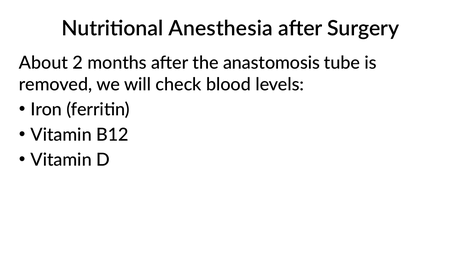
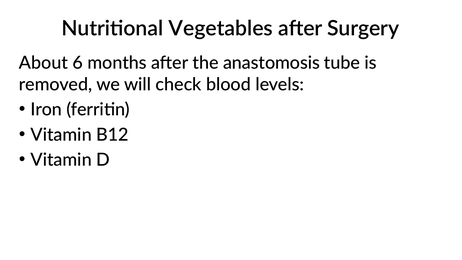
Anesthesia: Anesthesia -> Vegetables (221, 29)
2: 2 -> 6 (78, 63)
